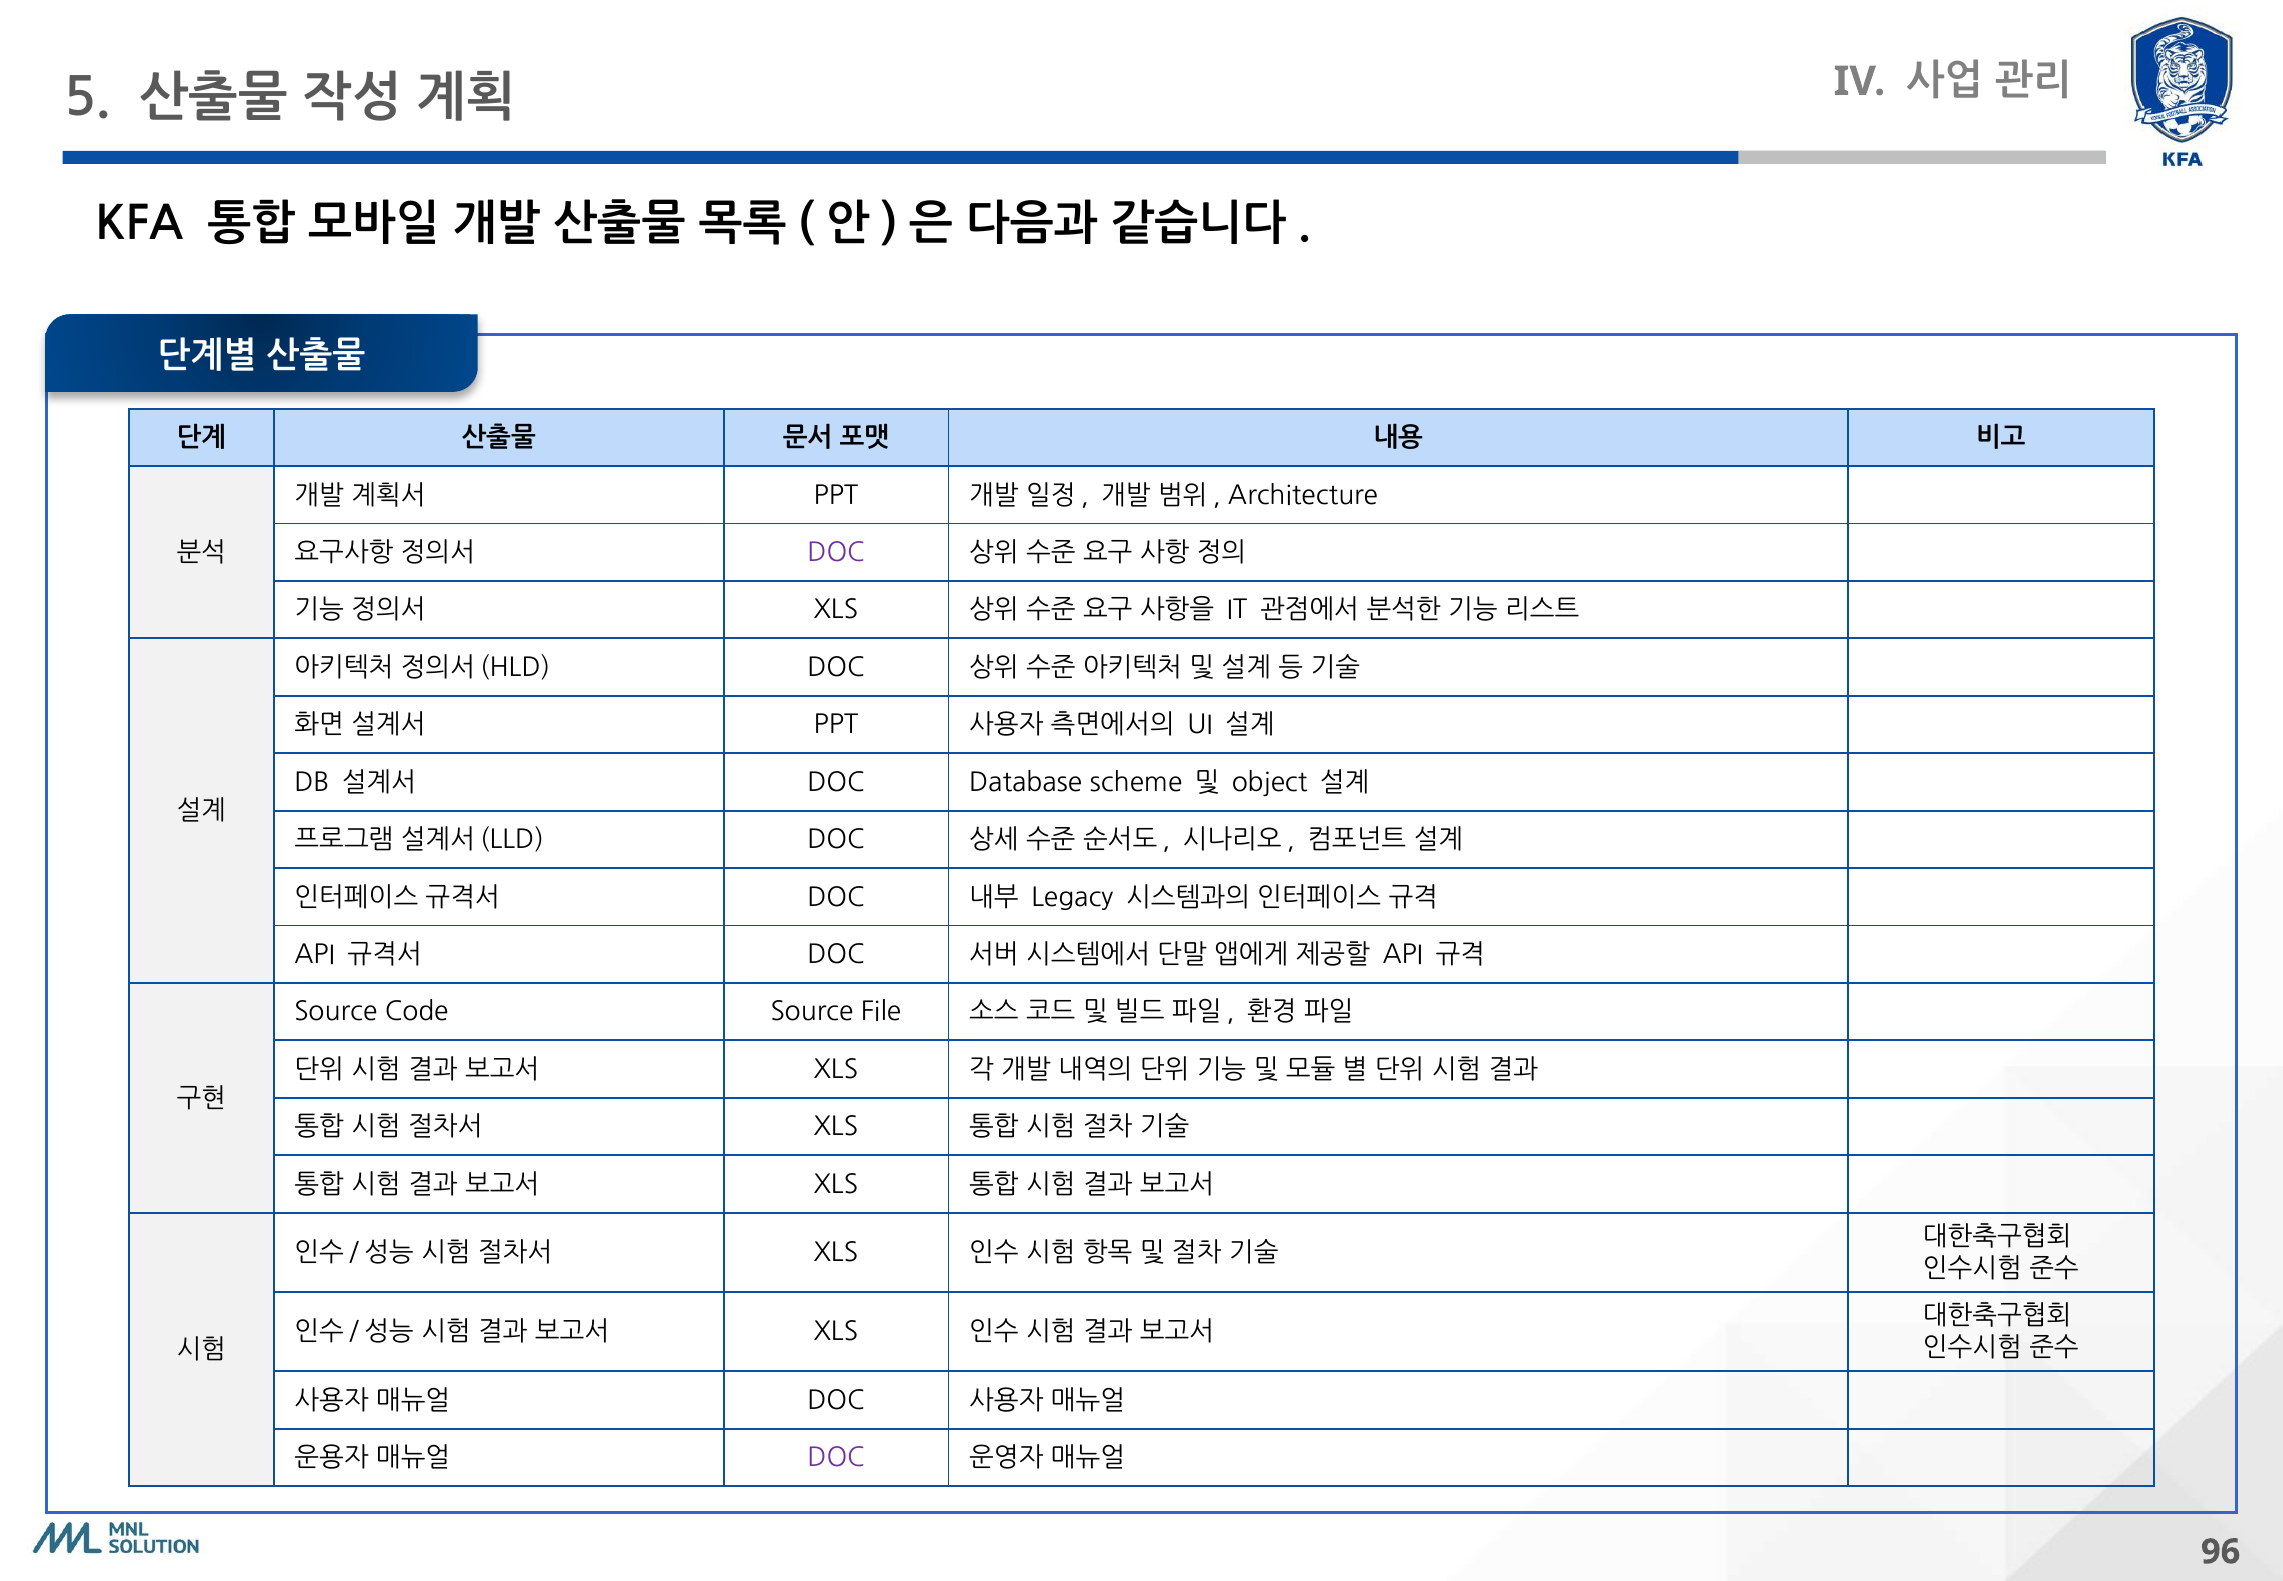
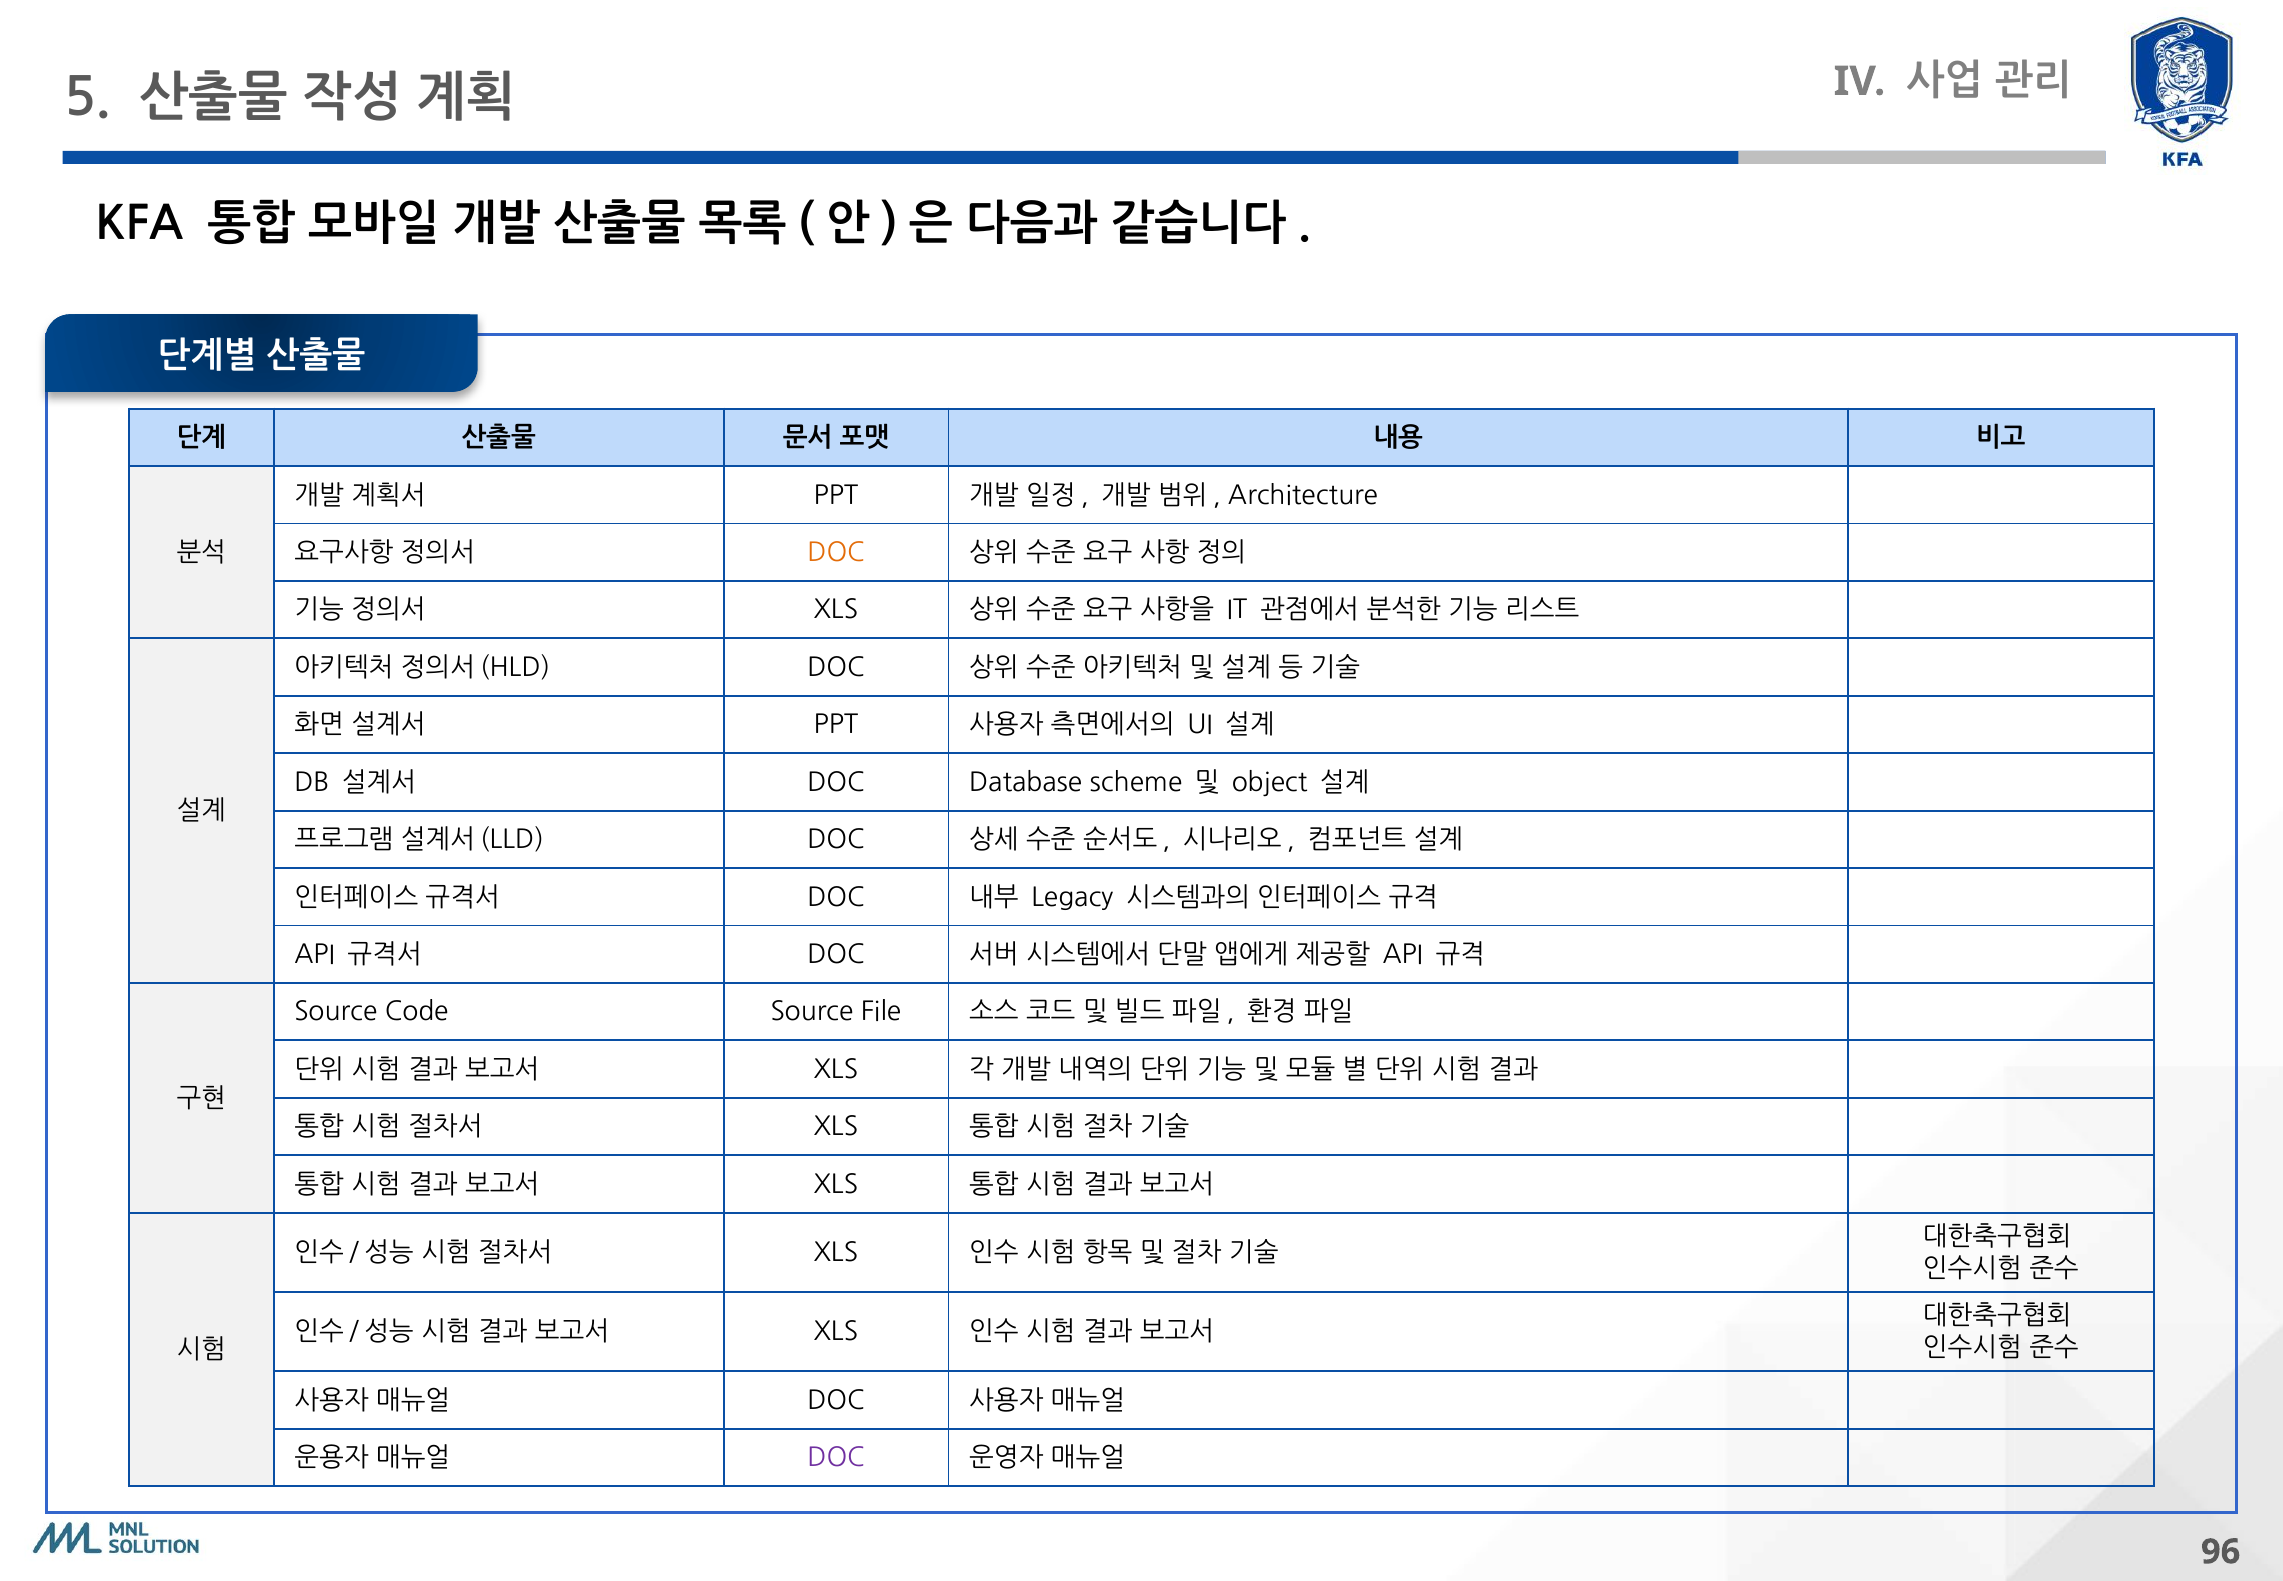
DOC colour: purple -> orange (836, 553)
